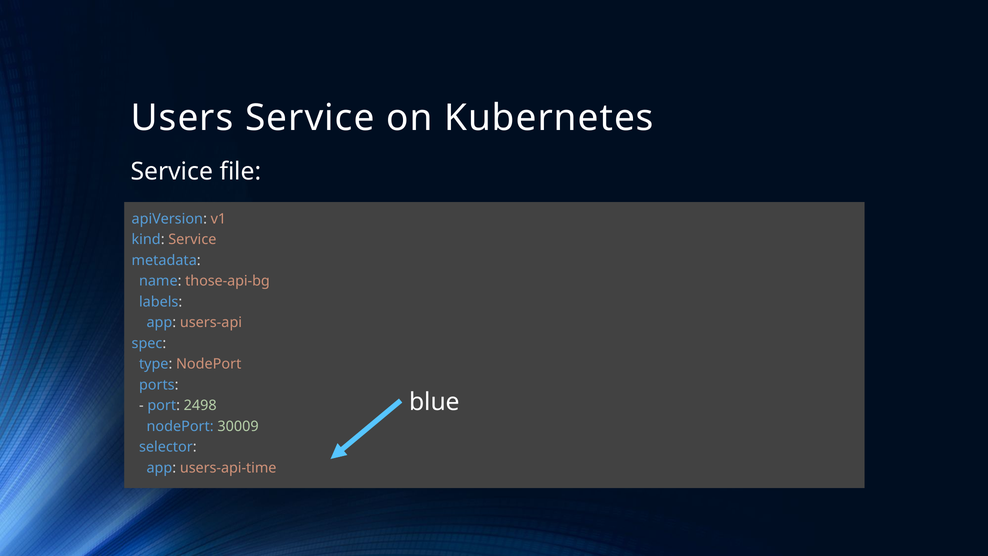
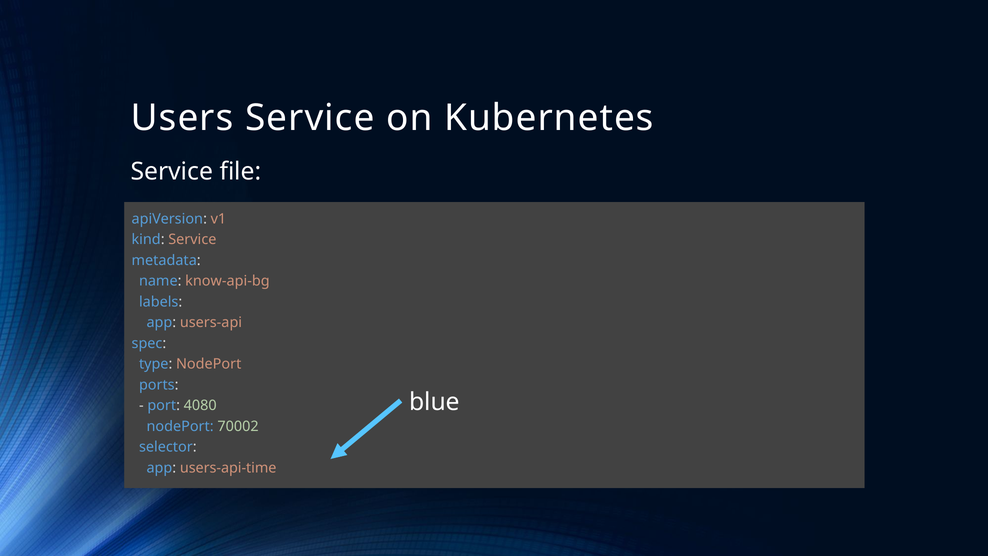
those-api-bg: those-api-bg -> know-api-bg (227, 281)
2498: 2498 -> 4080 (200, 406)
30009: 30009 -> 70002 (238, 426)
